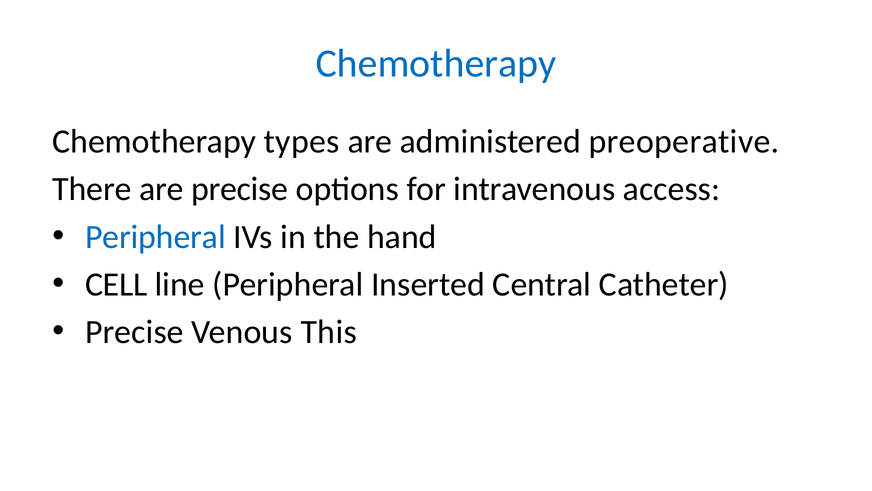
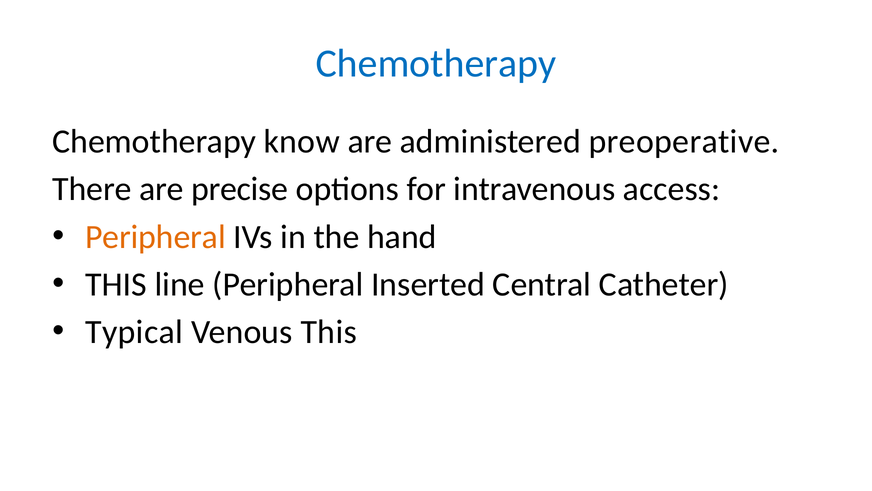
types: types -> know (302, 142)
Peripheral colour: blue -> orange (155, 237)
CELL: CELL -> THIS (116, 284)
Precise: Precise -> Typical (134, 332)
